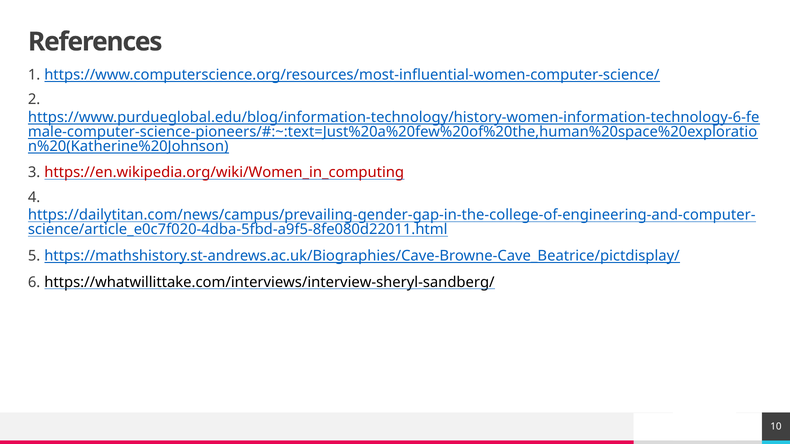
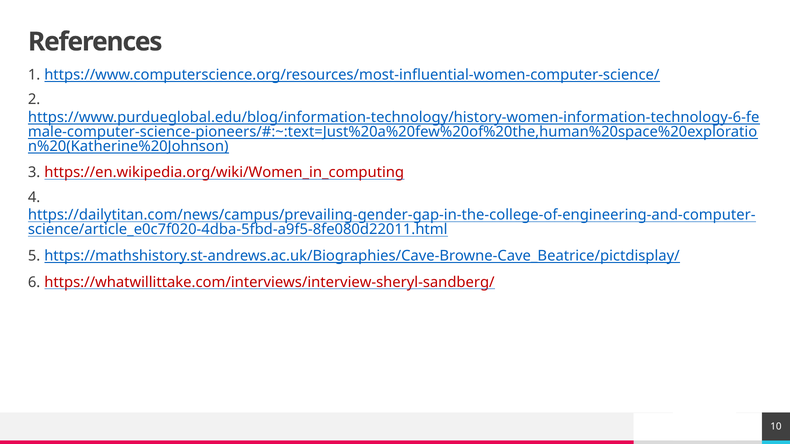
https://whatwillittake.com/interviews/interview-sheryl-sandberg/ colour: black -> red (269, 282)
